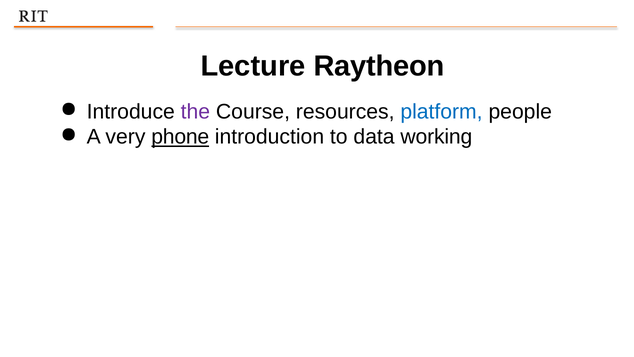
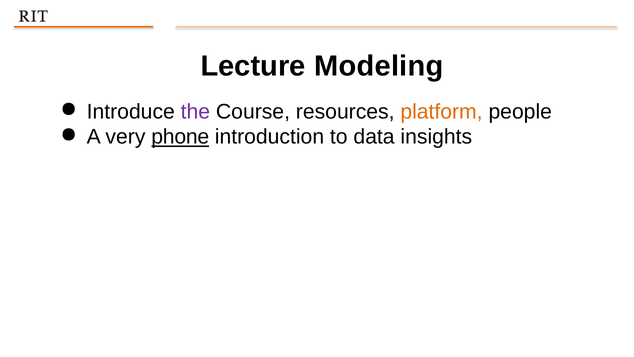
Raytheon: Raytheon -> Modeling (379, 66)
platform colour: blue -> orange (441, 111)
working: working -> insights (436, 137)
